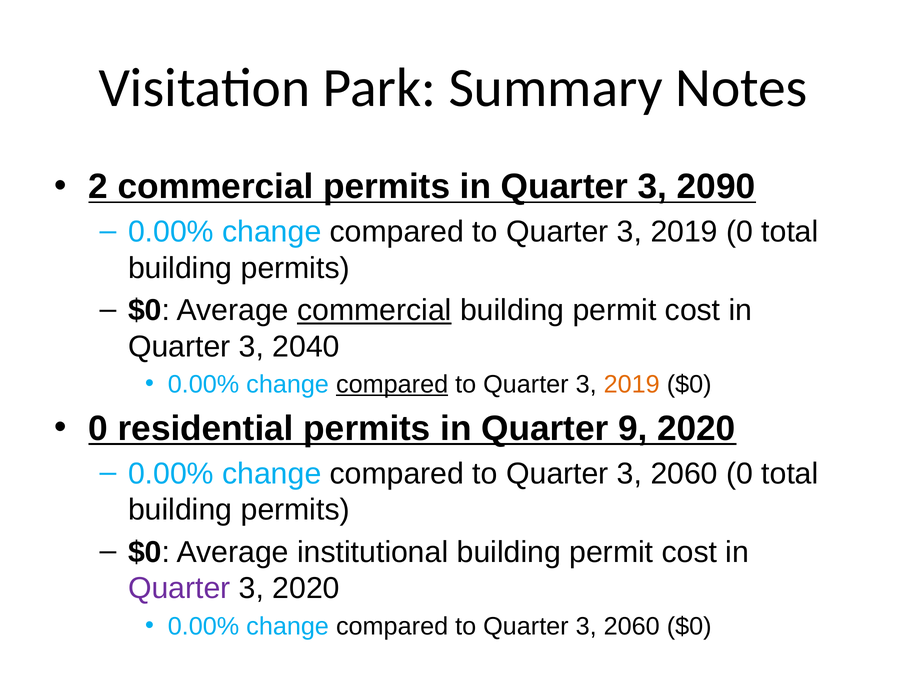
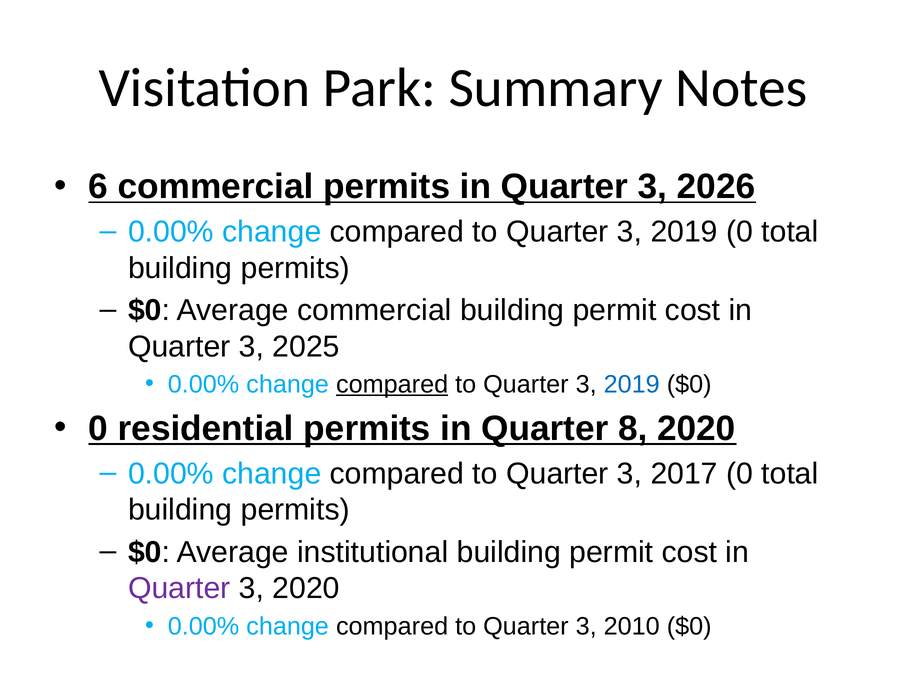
2: 2 -> 6 (98, 187)
2090: 2090 -> 2026 (716, 187)
commercial underline: present -> none (374, 311)
2040: 2040 -> 2025 (306, 347)
2019 colour: orange -> blue (632, 385)
9: 9 -> 8 (633, 429)
2060: 2060 -> 2017 (684, 474)
2060: 2060 -> 2010 (632, 627)
